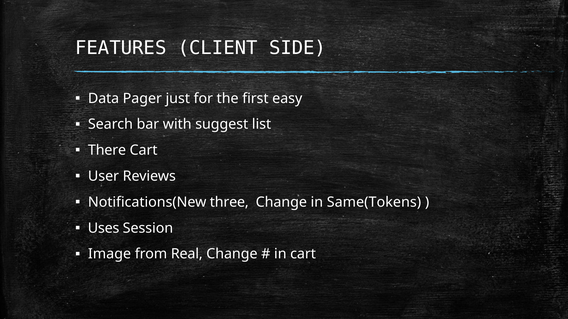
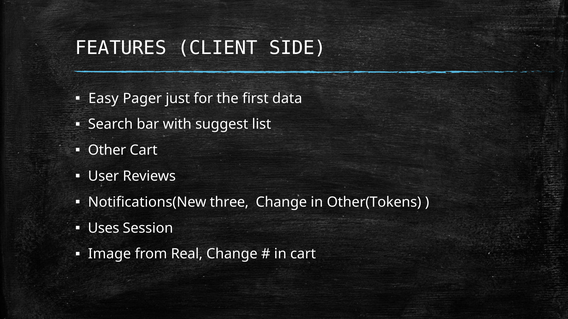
Data: Data -> Easy (103, 98)
easy: easy -> data (287, 98)
There: There -> Other (107, 150)
Same(Tokens: Same(Tokens -> Other(Tokens (374, 202)
